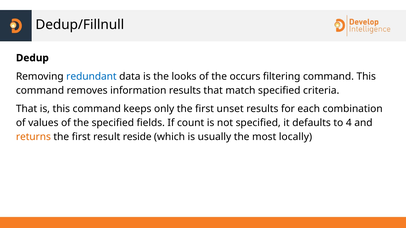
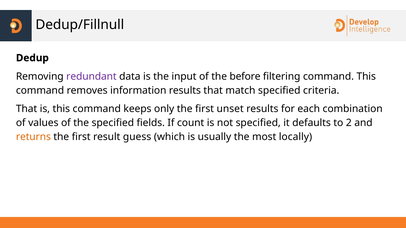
redundant colour: blue -> purple (91, 77)
looks: looks -> input (184, 77)
occurs: occurs -> before (245, 77)
4: 4 -> 2 (349, 123)
reside: reside -> guess (137, 137)
